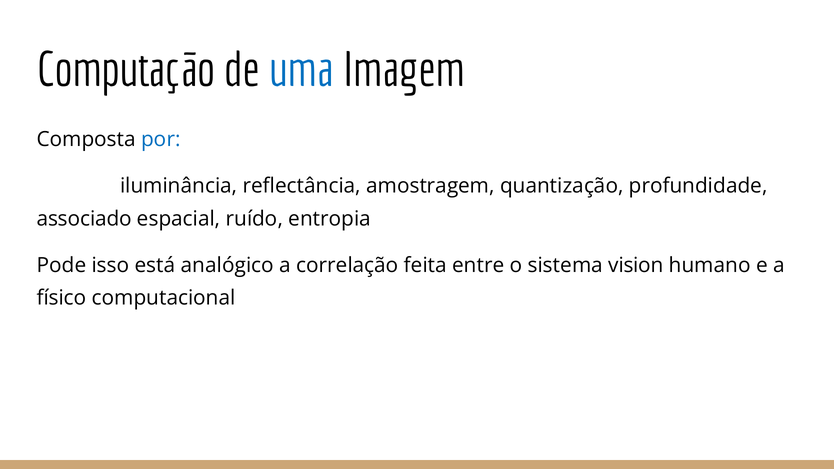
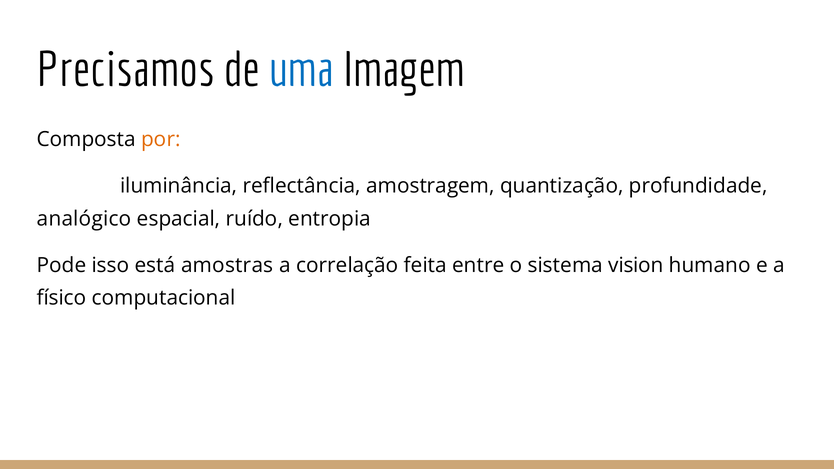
Computação: Computação -> Precisamos (126, 70)
por colour: blue -> orange (161, 140)
associado: associado -> analógico (84, 219)
analógico: analógico -> amostras (227, 265)
